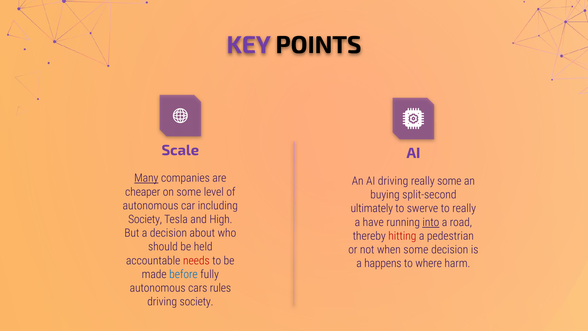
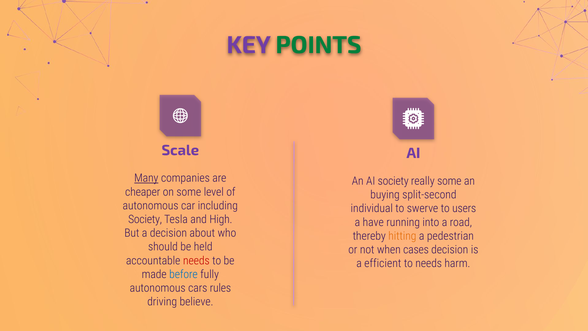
POINTS colour: black -> green (318, 45)
AI driving: driving -> society (393, 181)
ultimately: ultimately -> individual (372, 208)
to really: really -> users (464, 208)
into underline: present -> none (431, 222)
hitting colour: red -> orange (402, 236)
when some: some -> cases (416, 250)
happens: happens -> efficient (383, 263)
to where: where -> needs (429, 263)
driving society: society -> believe (196, 302)
